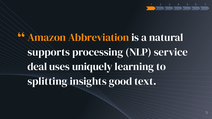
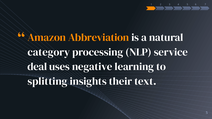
supports: supports -> category (49, 52)
uniquely: uniquely -> negative (92, 67)
good: good -> their (120, 81)
